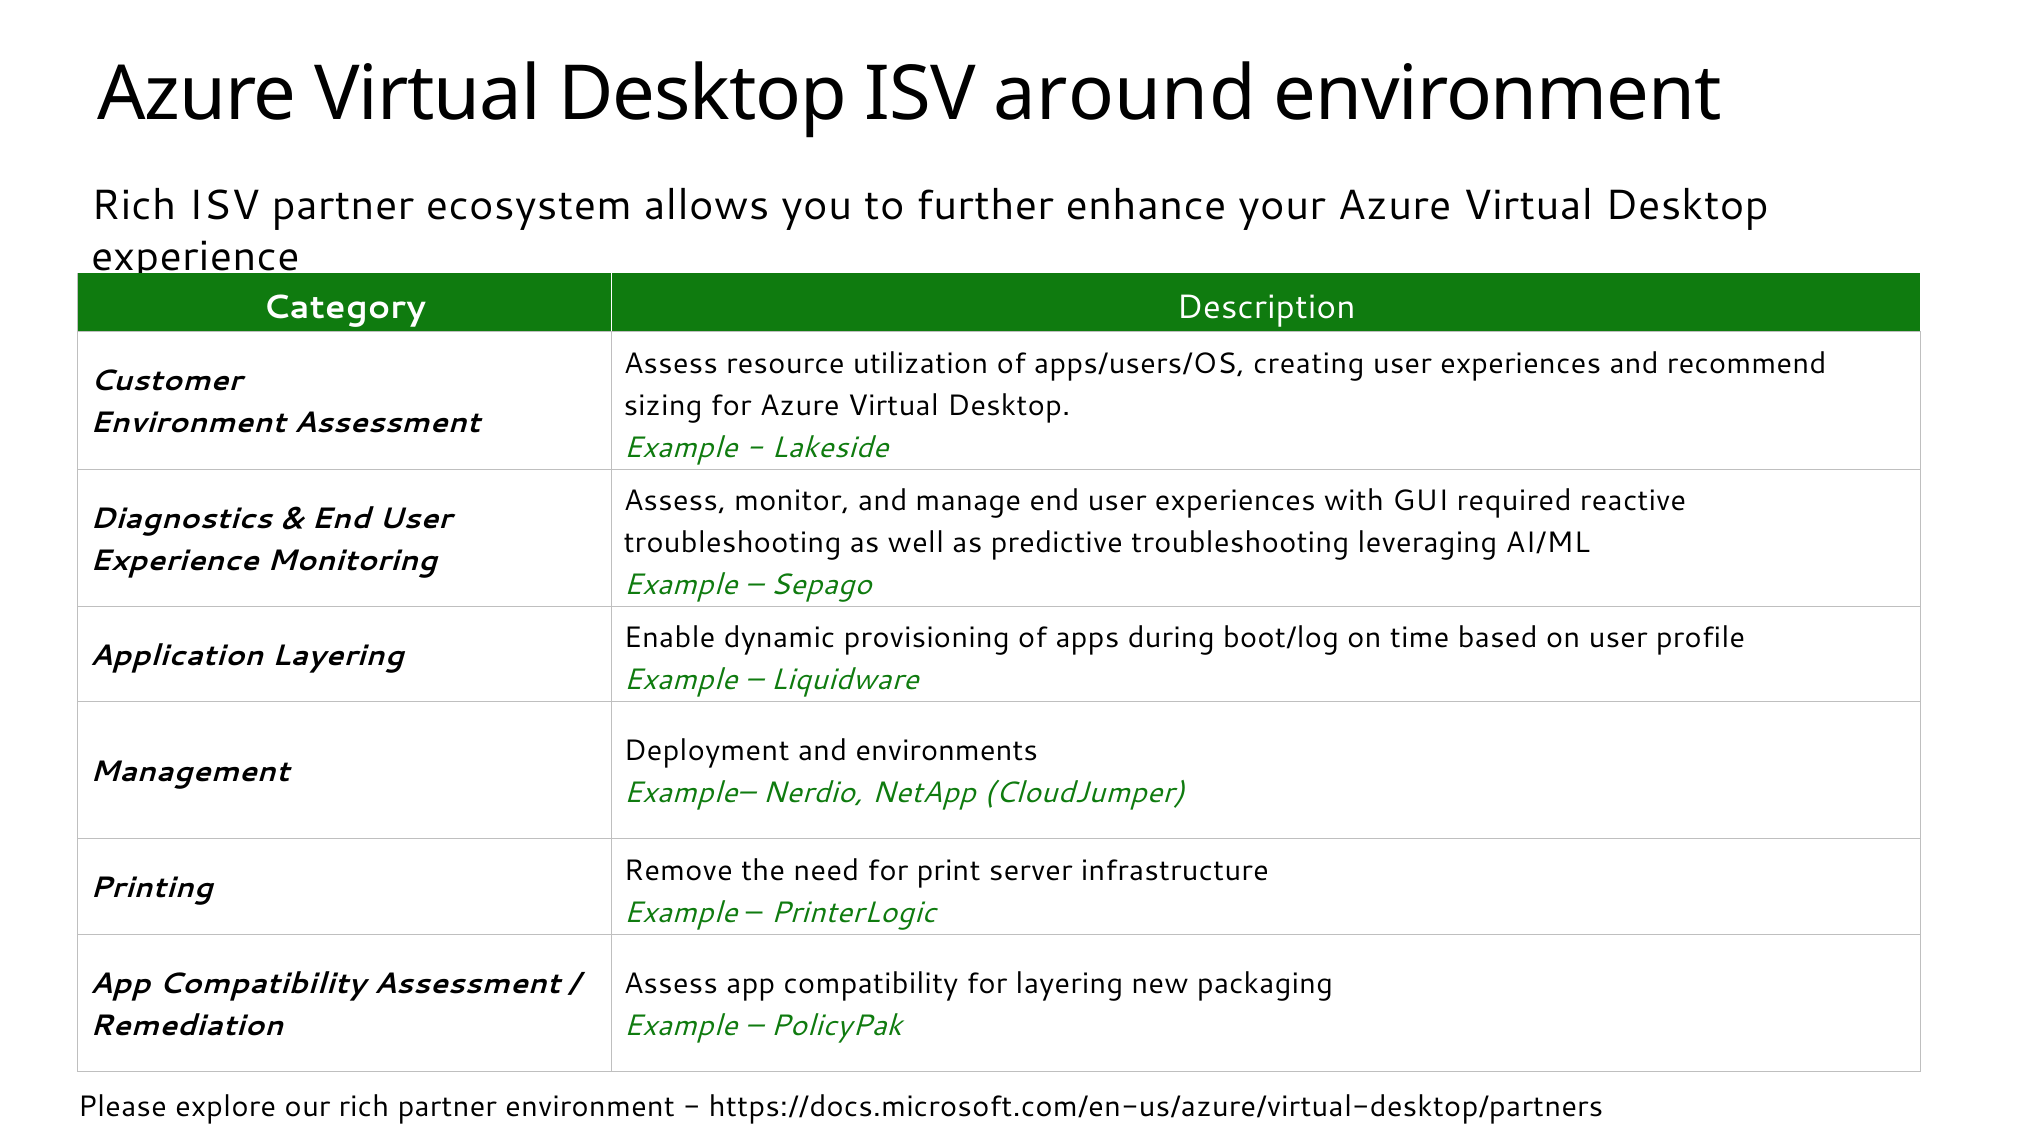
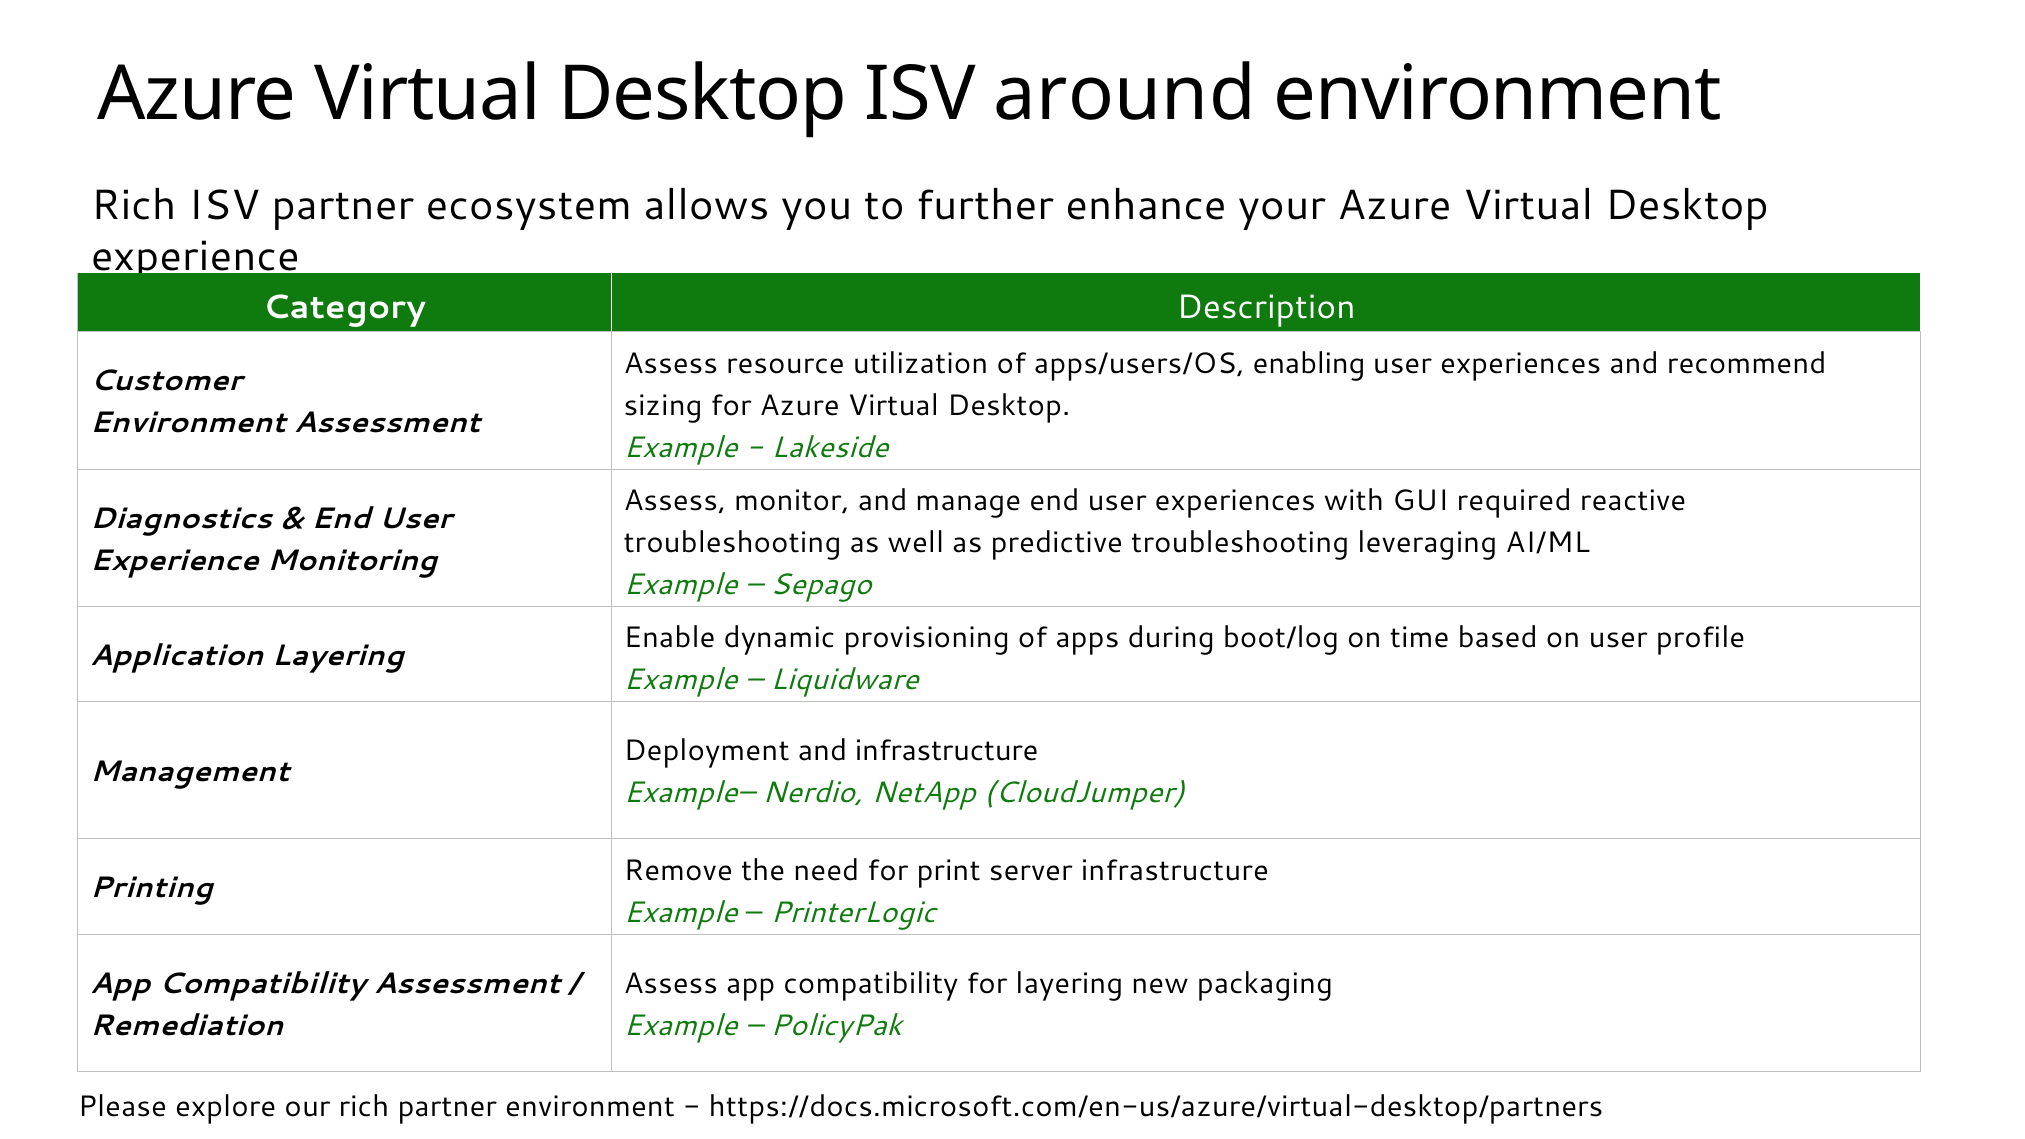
creating: creating -> enabling (1309, 364)
and environments: environments -> infrastructure (947, 751)
